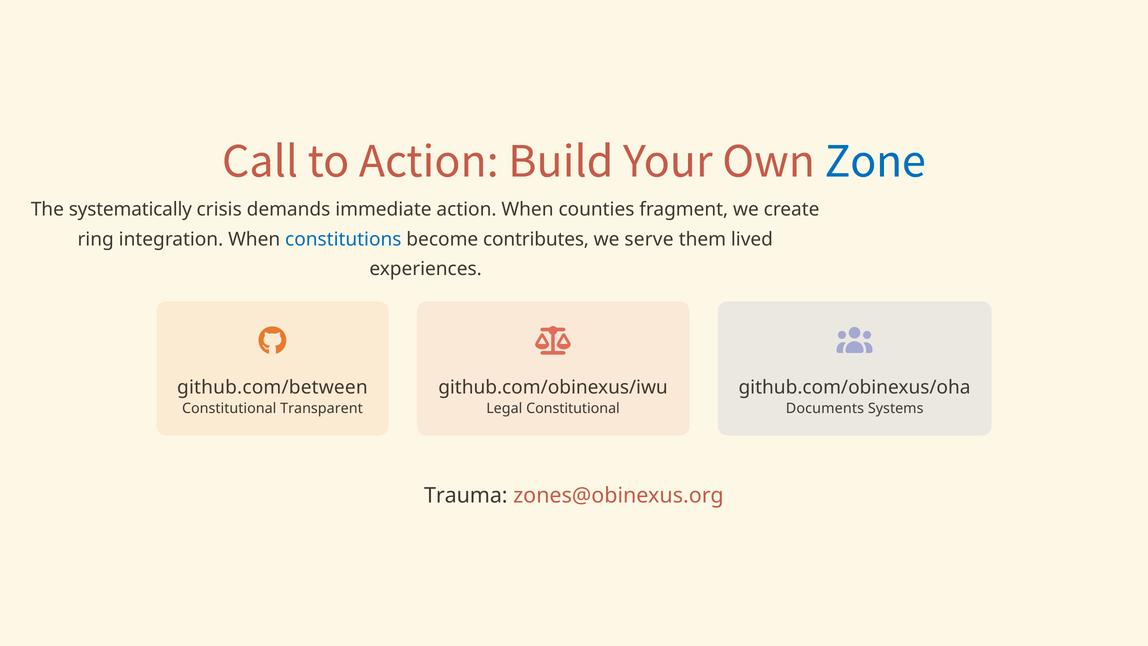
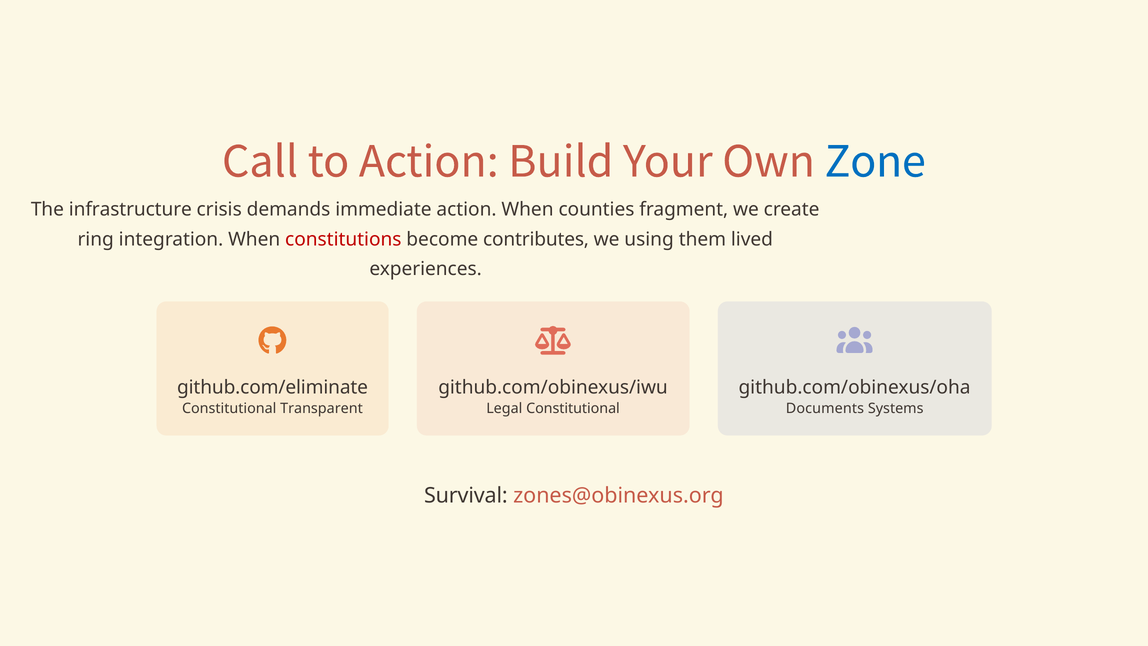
systematically: systematically -> infrastructure (130, 209)
constitutions colour: blue -> red (343, 239)
serve: serve -> using (649, 239)
github.com/between: github.com/between -> github.com/eliminate (273, 387)
Trauma: Trauma -> Survival (466, 496)
